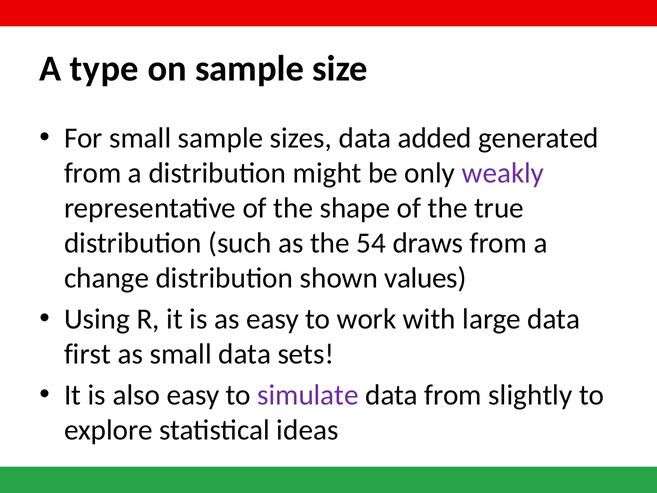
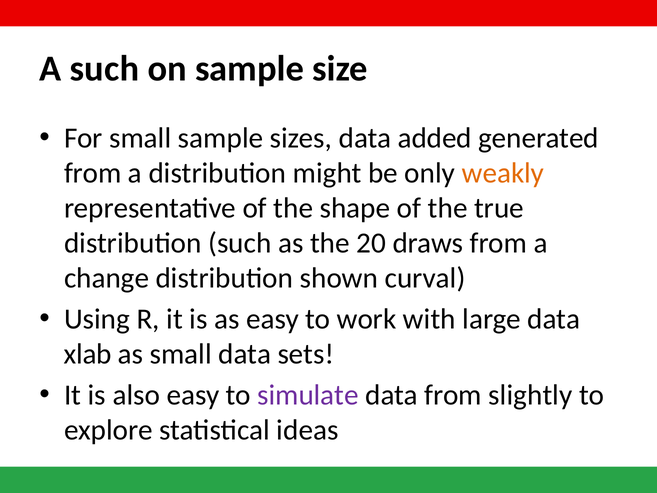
A type: type -> such (104, 69)
weakly colour: purple -> orange (503, 173)
54: 54 -> 20 (371, 243)
values: values -> curval (425, 278)
first: first -> xlab (88, 354)
